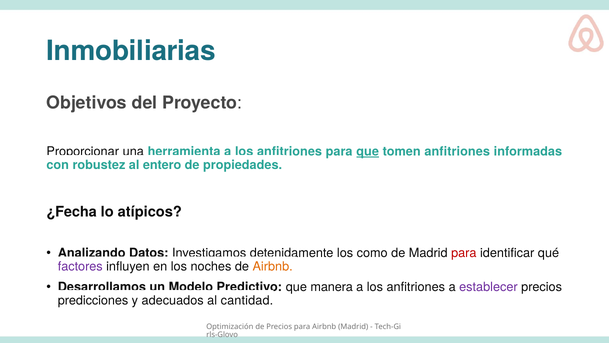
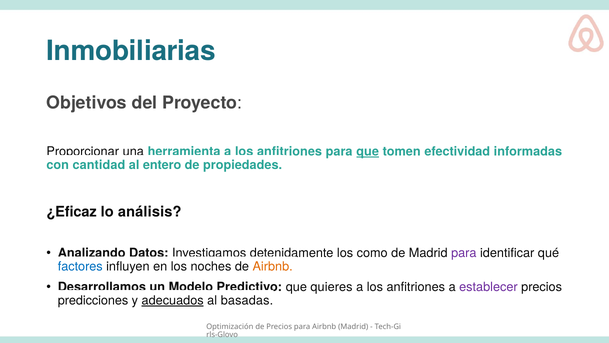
tomen anfitriones: anfitriones -> efectividad (457, 151)
robustez: robustez -> cantidad (99, 165)
¿Fecha: ¿Fecha -> ¿Eficaz (72, 212)
atípicos: atípicos -> análisis (150, 212)
para colour: red -> purple (464, 253)
factores colour: purple -> blue (80, 266)
manera: manera -> quieres (332, 287)
adecuados underline: none -> present (173, 300)
cantidad: cantidad -> basadas (247, 300)
